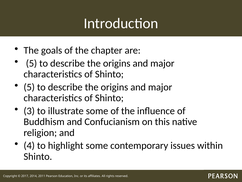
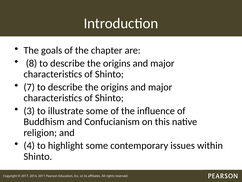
5: 5 -> 8 (31, 63)
5: 5 -> 7 (29, 87)
